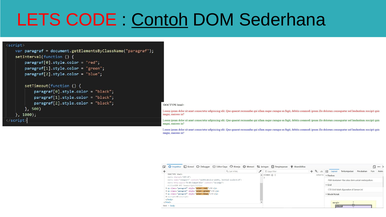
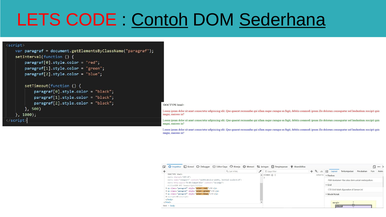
Sederhana underline: none -> present (282, 20)
